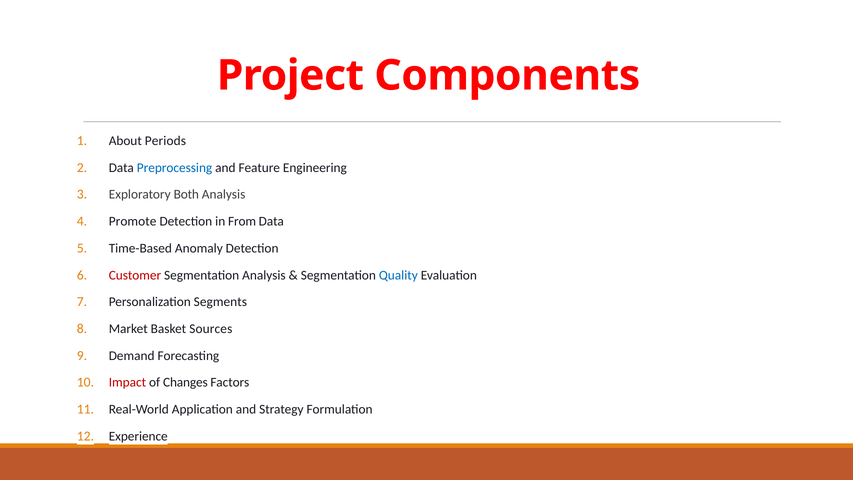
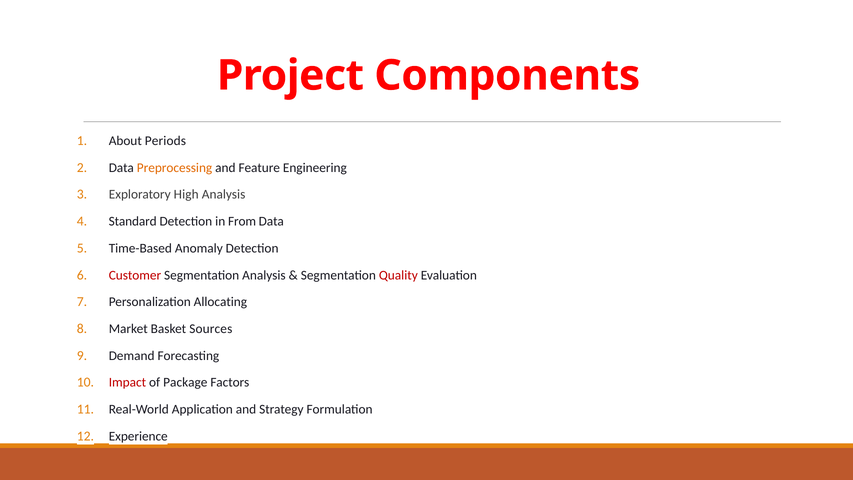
Preprocessing colour: blue -> orange (175, 168)
Both: Both -> High (186, 194)
Promote: Promote -> Standard (133, 221)
Quality colour: blue -> red (398, 275)
Segments: Segments -> Allocating (220, 302)
Changes: Changes -> Package (185, 382)
